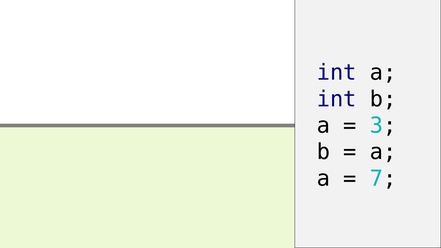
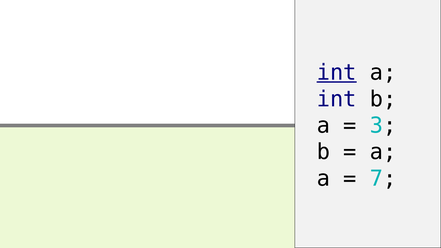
int underline: none -> present (337, 73)
